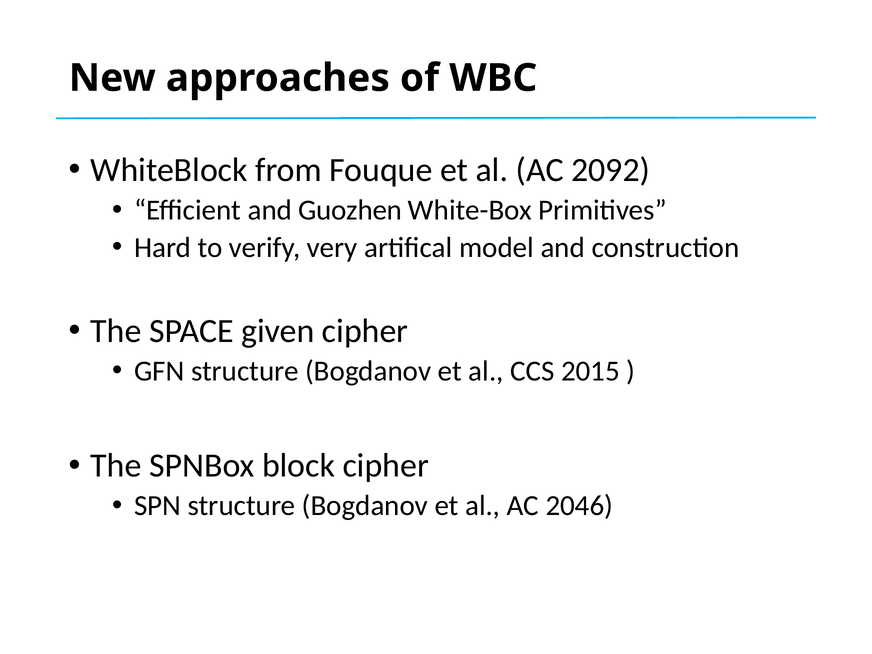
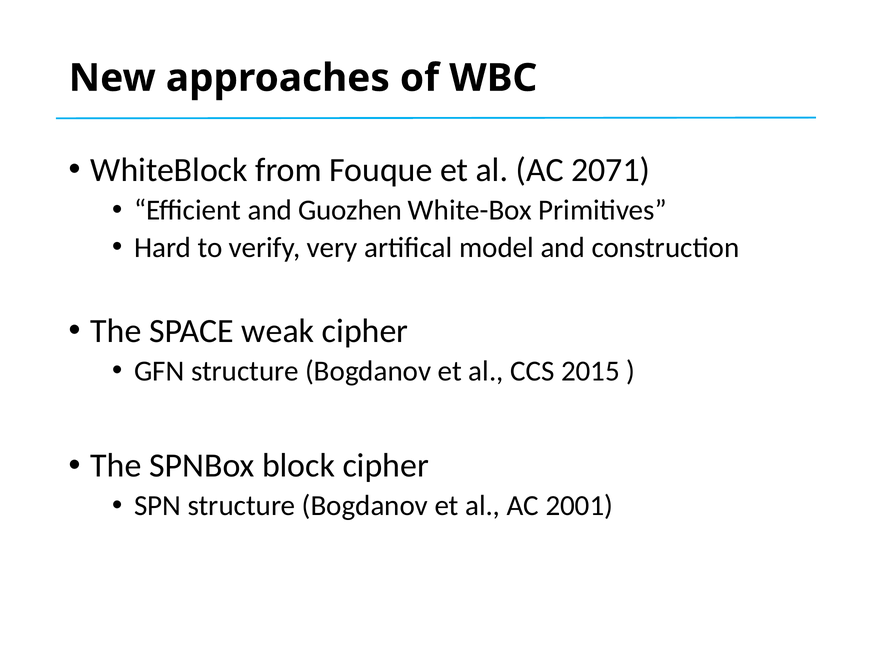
2092: 2092 -> 2071 (611, 170)
given: given -> weak (278, 331)
2046: 2046 -> 2001 (579, 506)
